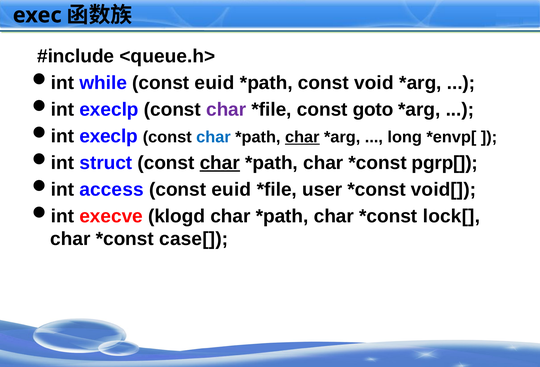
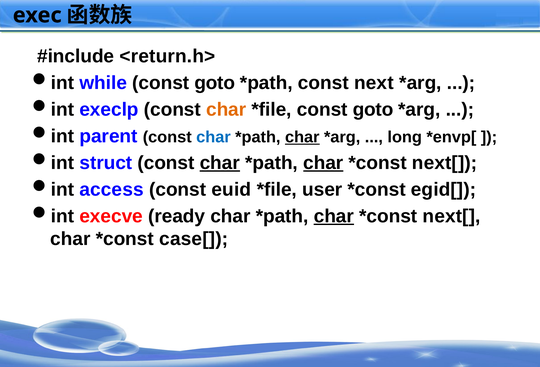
<queue.h>: <queue.h> -> <return.h> (167, 56)
euid: euid -> goto (215, 83)
void: void -> next (374, 83)
char colour: purple -> orange (226, 110)
execlp: execlp -> parent (108, 136)
char underline: none -> present (323, 163)
pgrp[: pgrp[ -> next[ (445, 163)
void[: void[ -> egid[ (444, 190)
klogd: klogd -> ready (177, 216)
char underline: none -> present (334, 216)
lock[: lock[ -> next[ (452, 216)
